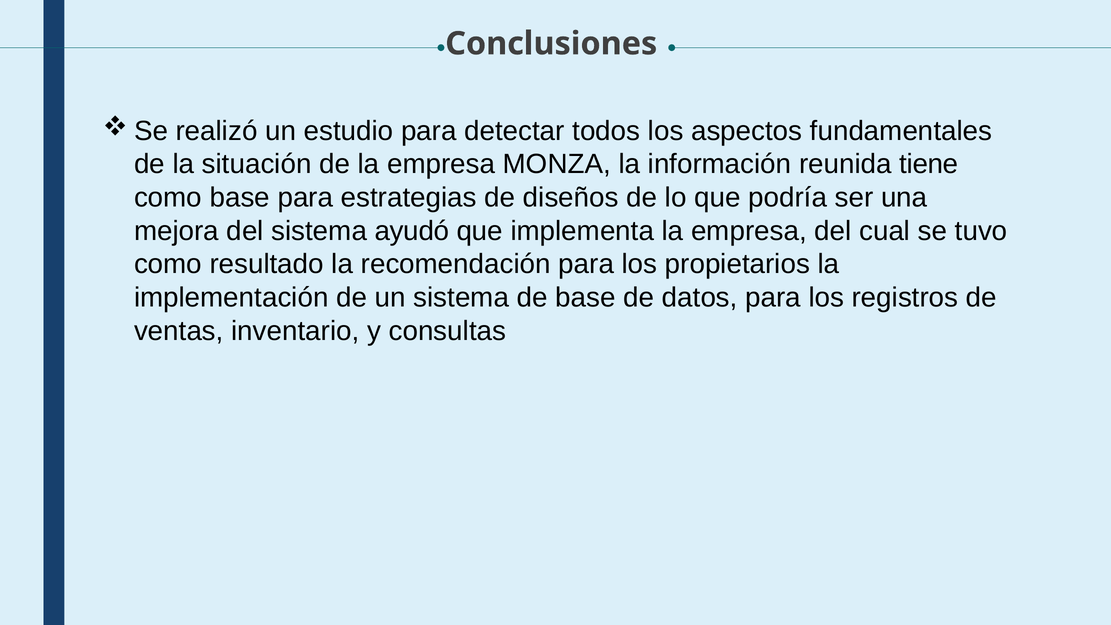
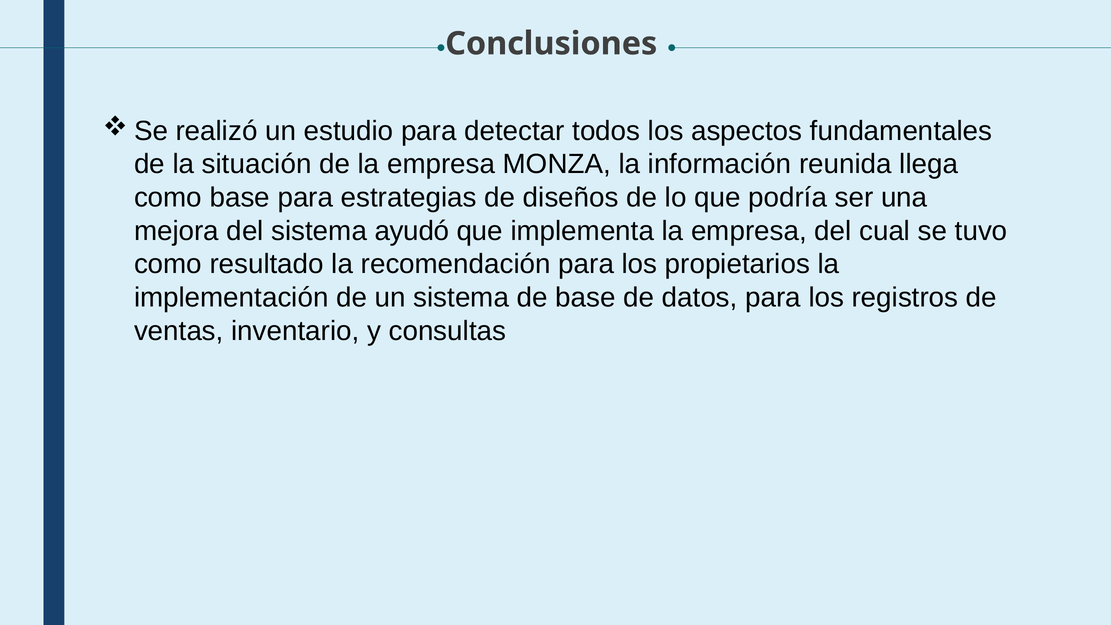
tiene: tiene -> llega (929, 164)
